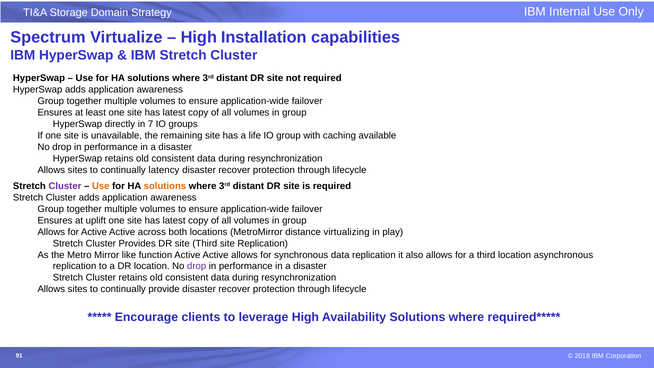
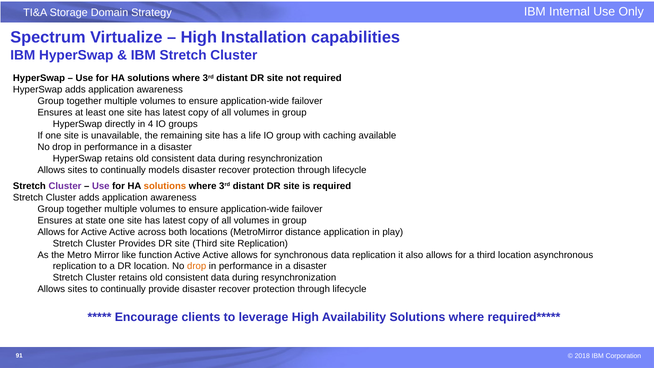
7: 7 -> 4 (151, 124)
latency: latency -> models (164, 170)
Use colour: orange -> purple (101, 186)
uplift: uplift -> state (96, 220)
distance virtualizing: virtualizing -> application (347, 232)
drop colour: purple -> orange (197, 266)
